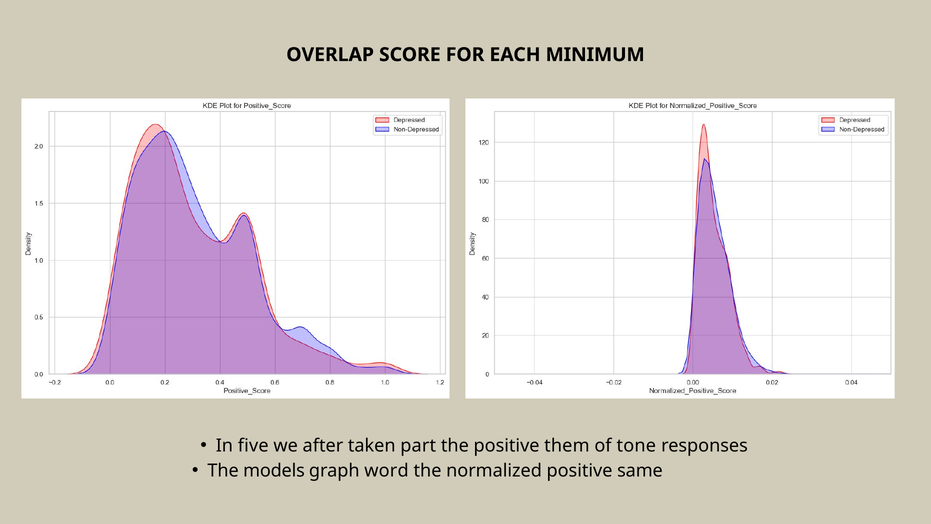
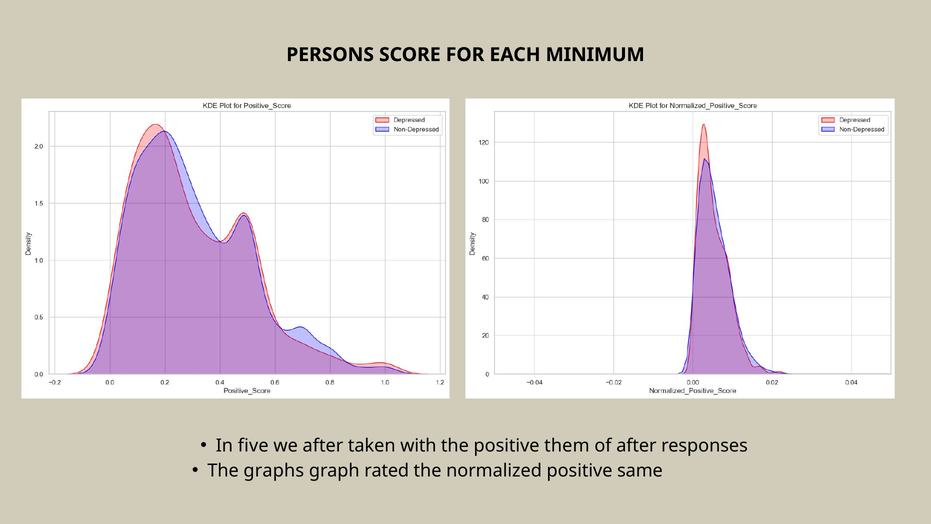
OVERLAP: OVERLAP -> PERSONS (330, 55)
part: part -> with (418, 445)
of tone: tone -> after (636, 445)
models: models -> graphs (274, 471)
word: word -> rated (387, 471)
